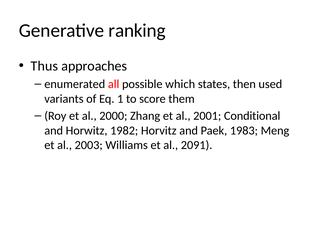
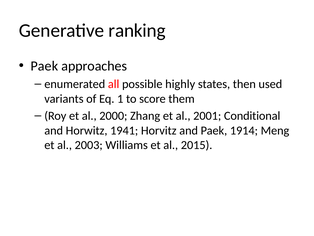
Thus: Thus -> Paek (44, 66)
which: which -> highly (180, 84)
1982: 1982 -> 1941 (124, 130)
1983: 1983 -> 1914 (244, 130)
2091: 2091 -> 2015 (197, 145)
